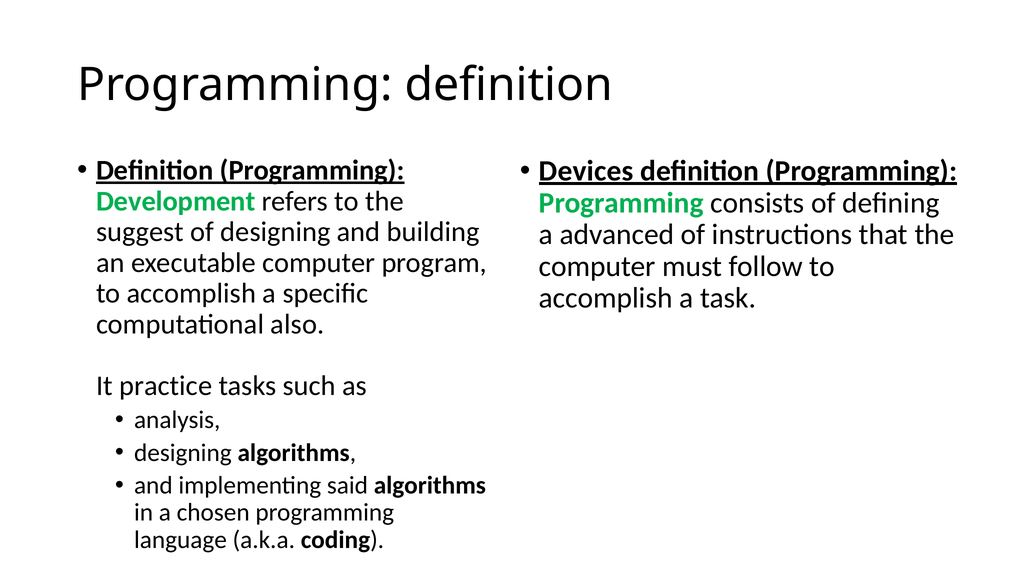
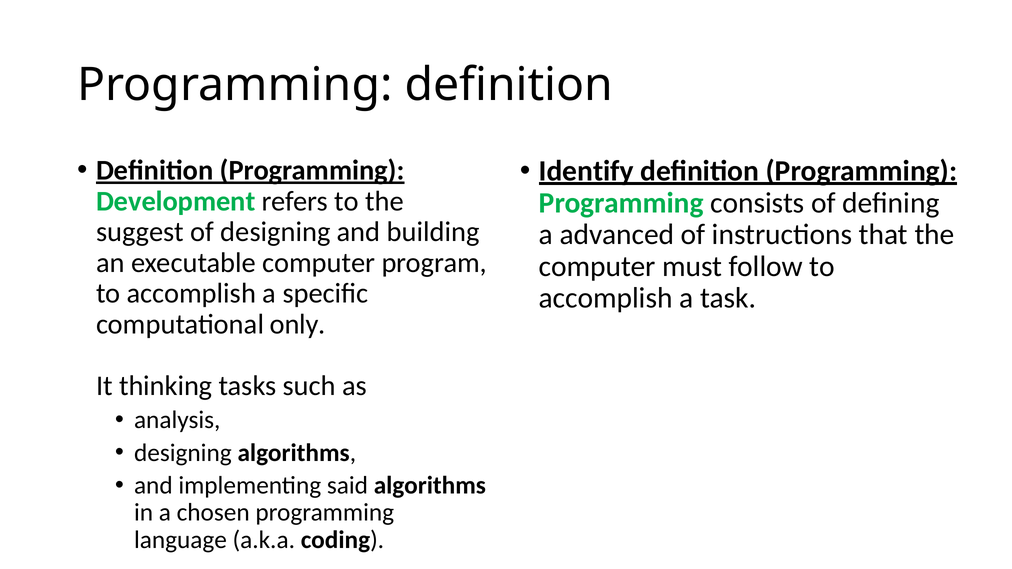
Devices: Devices -> Identify (586, 171)
also: also -> only (298, 324)
practice: practice -> thinking (166, 386)
